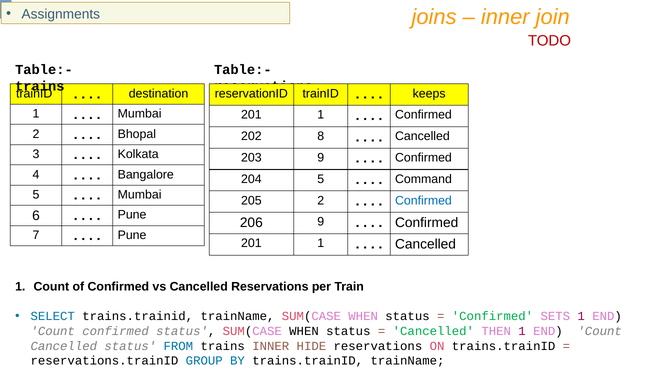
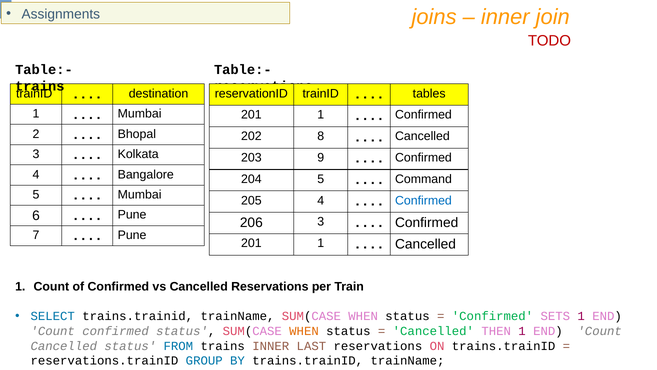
keeps: keeps -> tables (429, 93)
205 2: 2 -> 4 (321, 200)
206 9: 9 -> 3 (321, 222)
WHEN colour: black -> orange (304, 331)
HIDE: HIDE -> LAST (311, 346)
